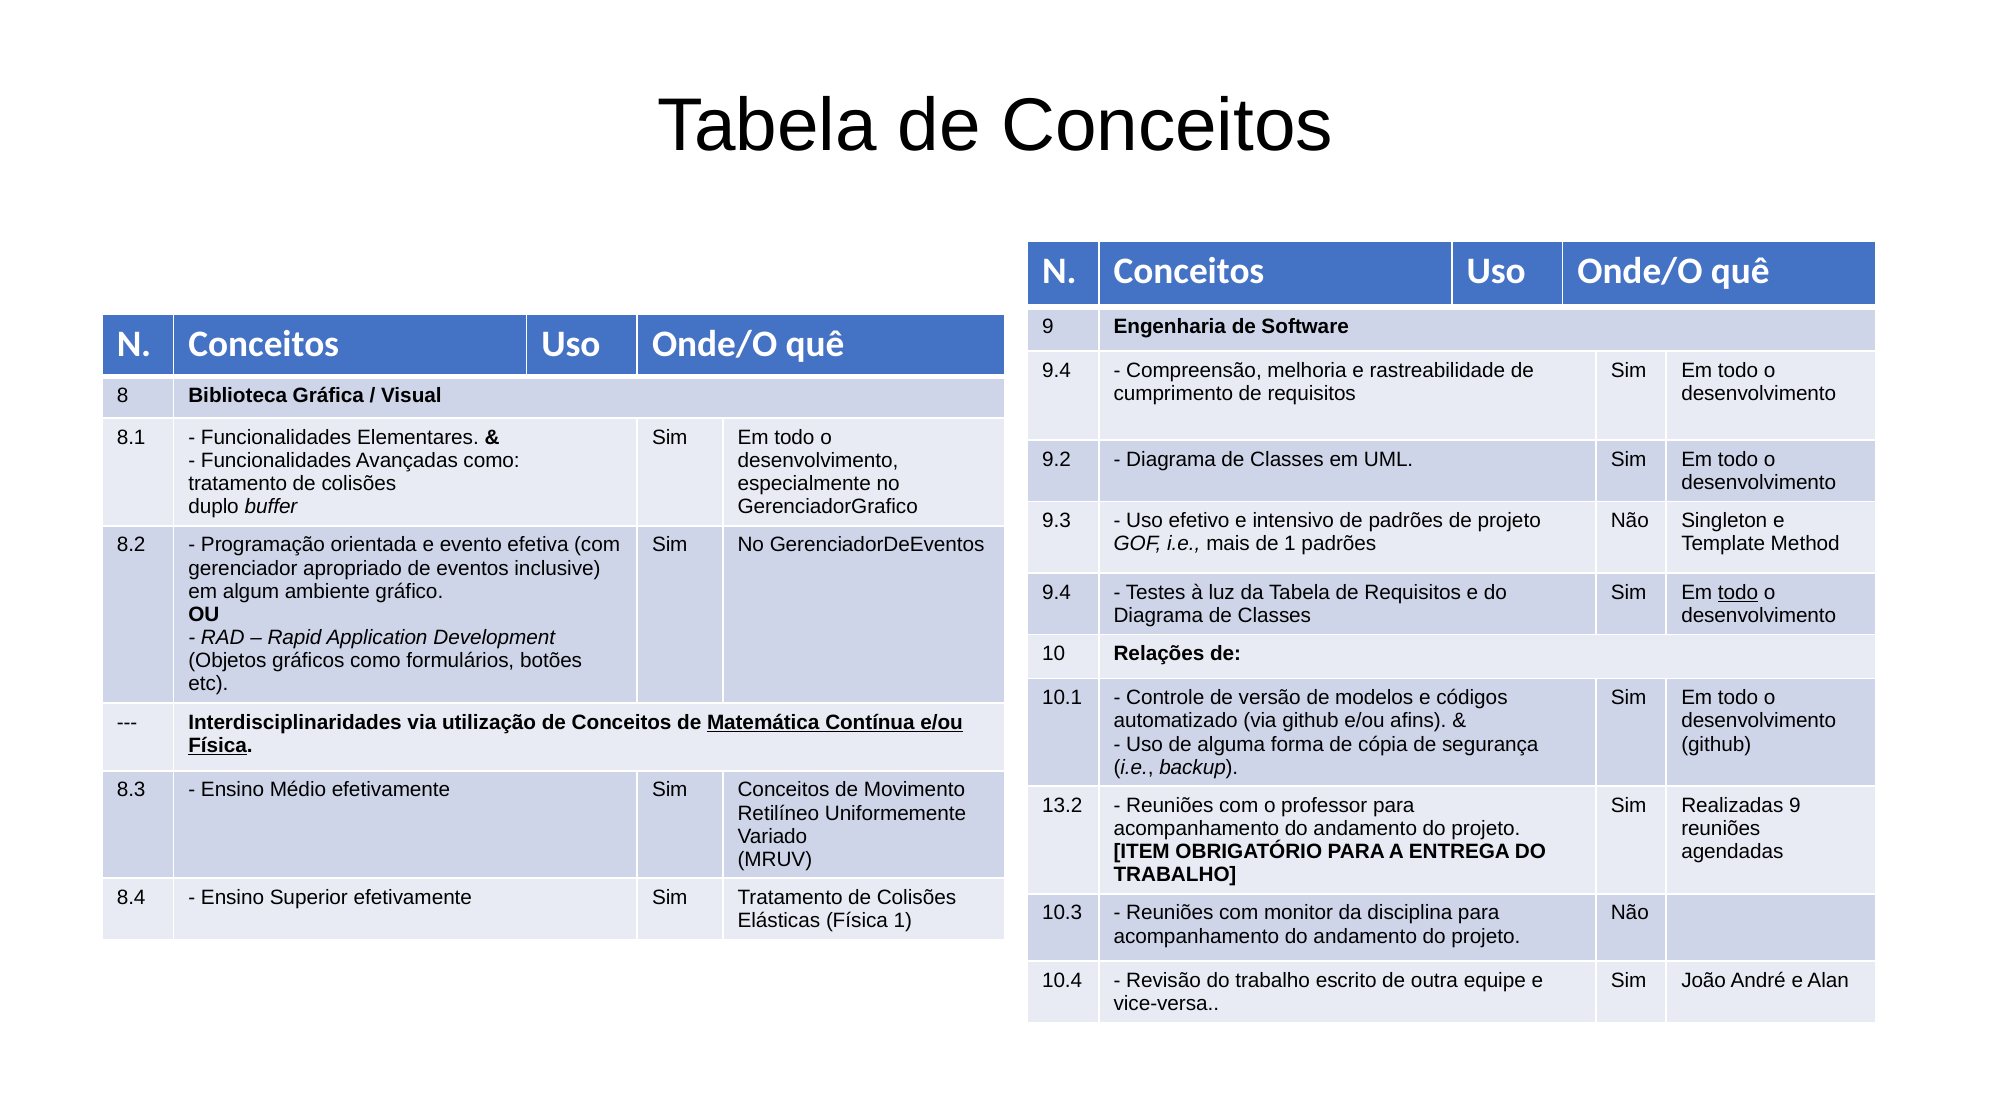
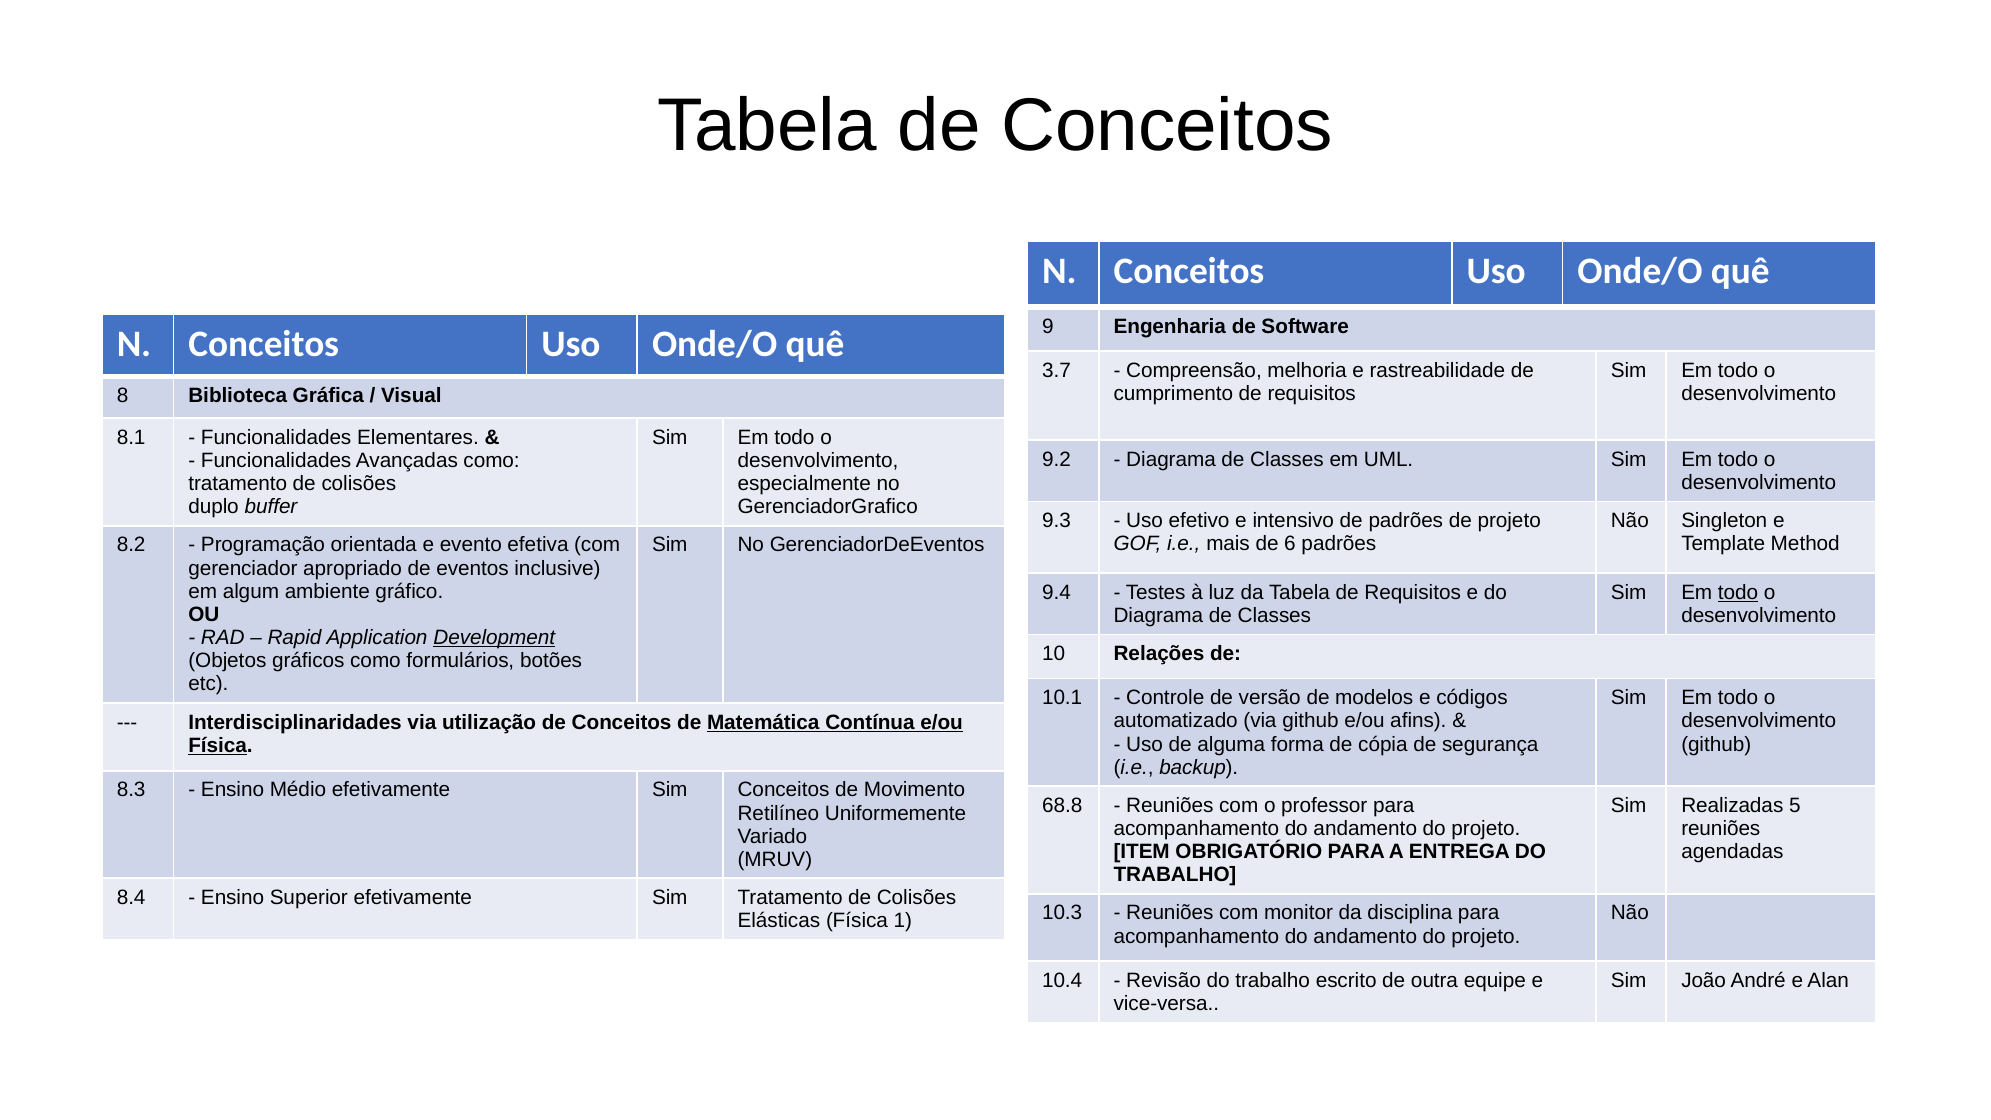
9.4: 9.4 -> 3.7 (1056, 370)
de 1: 1 -> 6 (1290, 544)
Development underline: none -> present (494, 638)
13.2: 13.2 -> 68.8 (1062, 805)
Realizadas 9: 9 -> 5 (1795, 805)
